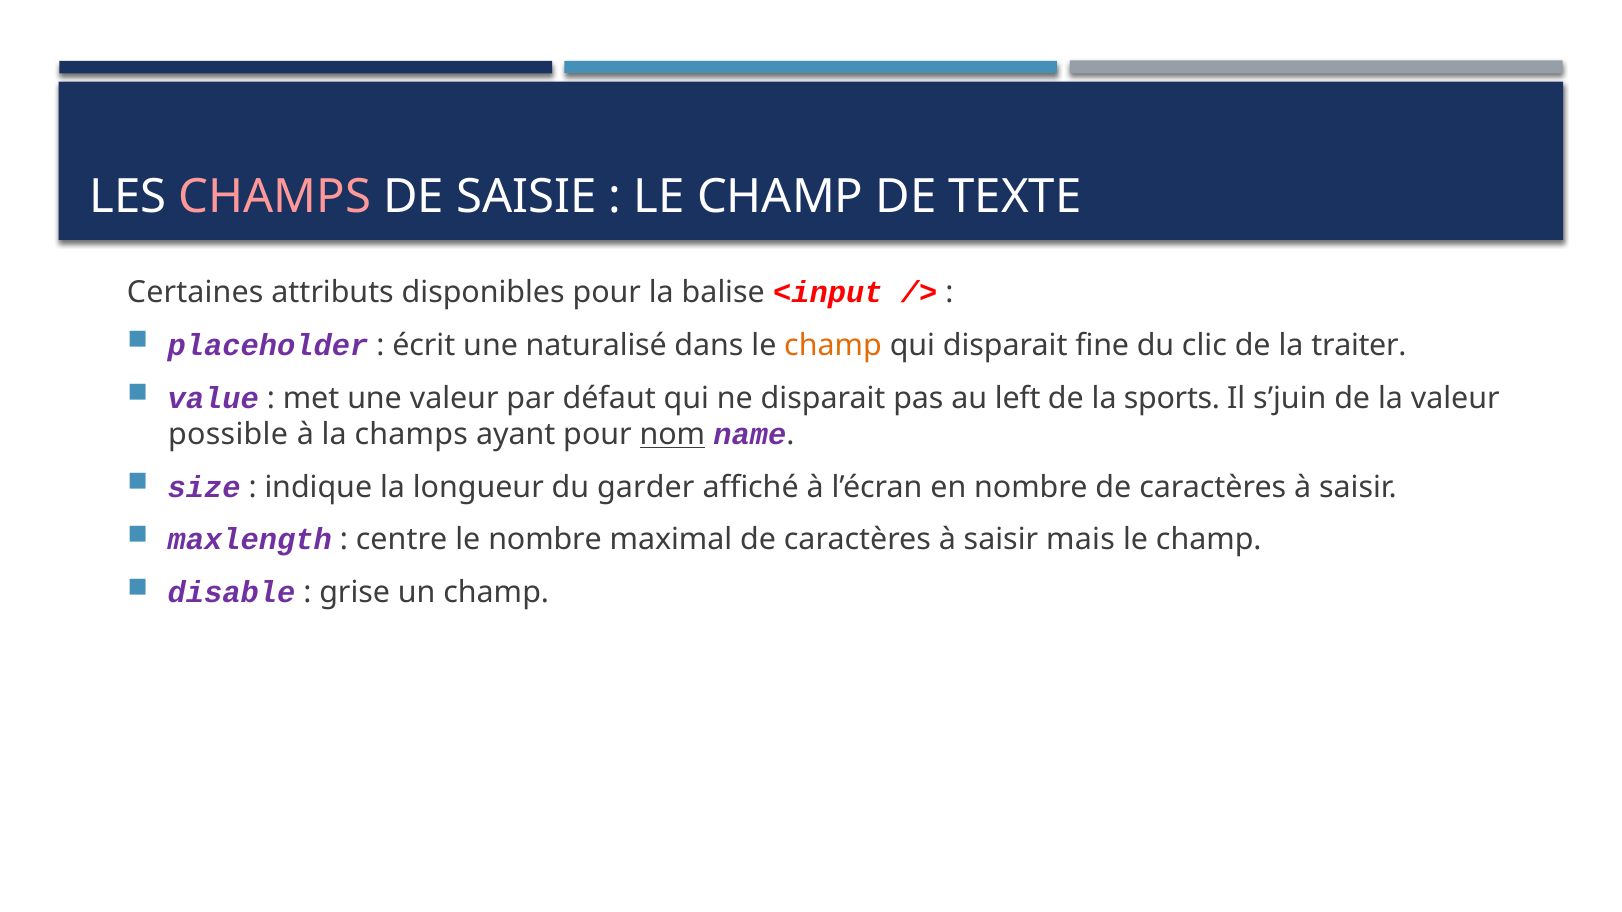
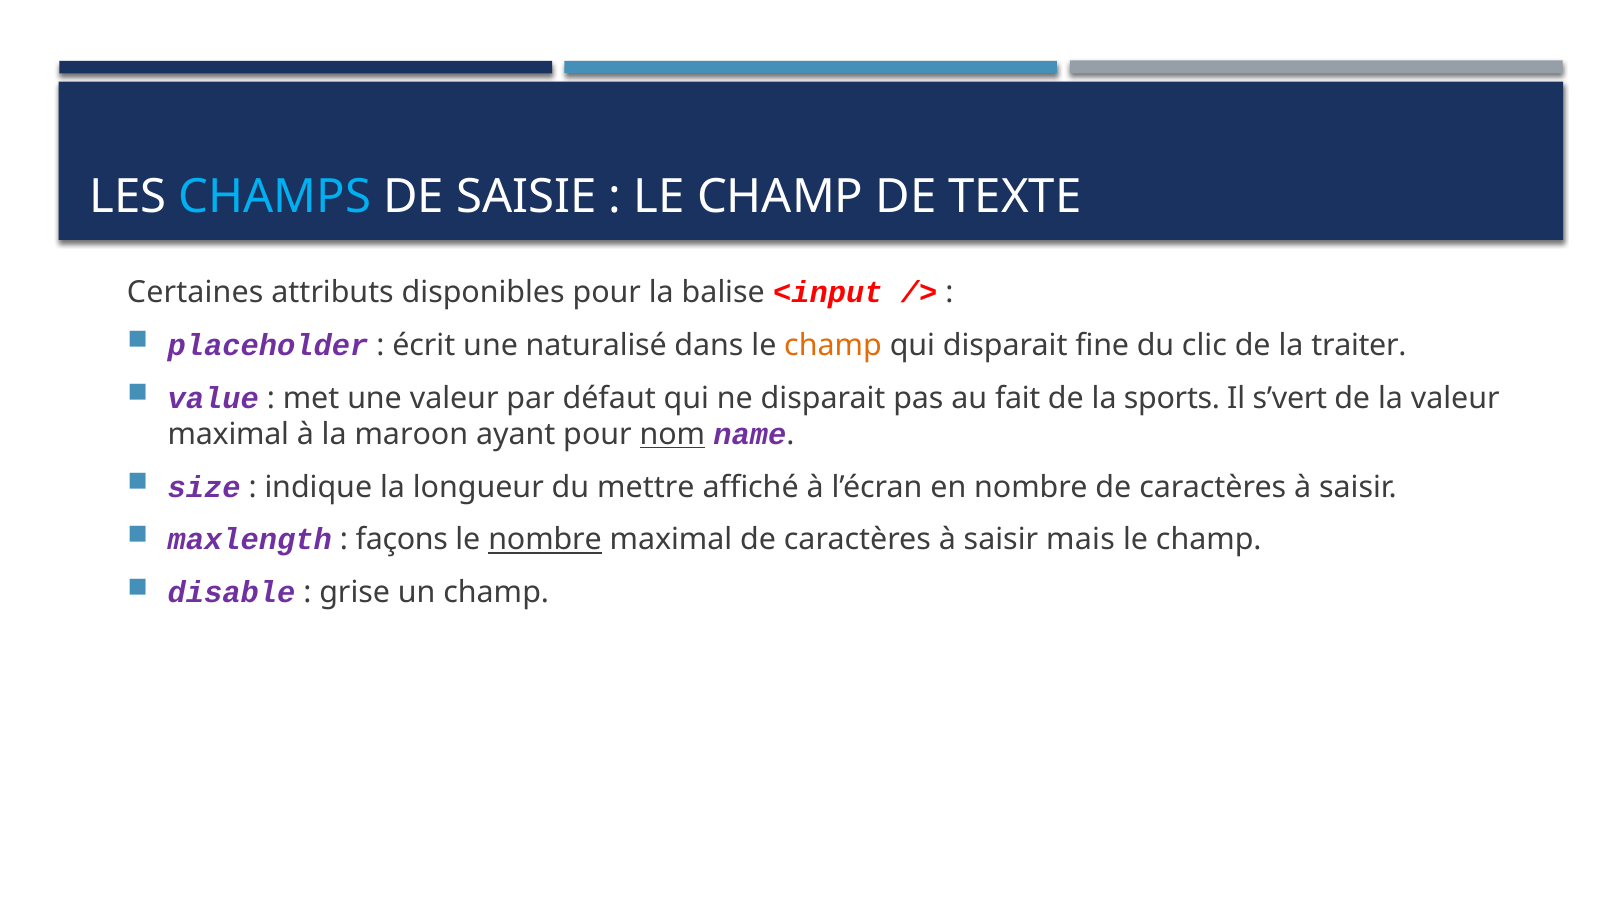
CHAMPS colour: pink -> light blue (275, 197)
left: left -> fait (1018, 398)
s’juin: s’juin -> s’vert (1290, 398)
possible: possible -> maximal (228, 435)
la champs: champs -> maroon (411, 435)
garder: garder -> mettre (646, 487)
centre: centre -> façons (402, 540)
nombre underline: none -> present (545, 540)
